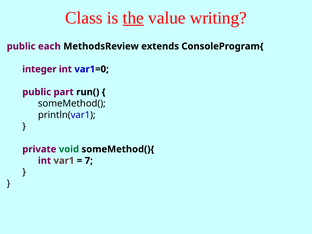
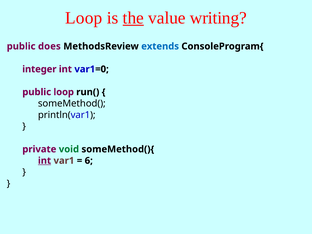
Class: Class -> Loop (84, 18)
each: each -> does (49, 46)
extends colour: black -> blue (160, 46)
public part: part -> loop (64, 92)
int underline: none -> present (45, 161)
7: 7 -> 6 (89, 161)
